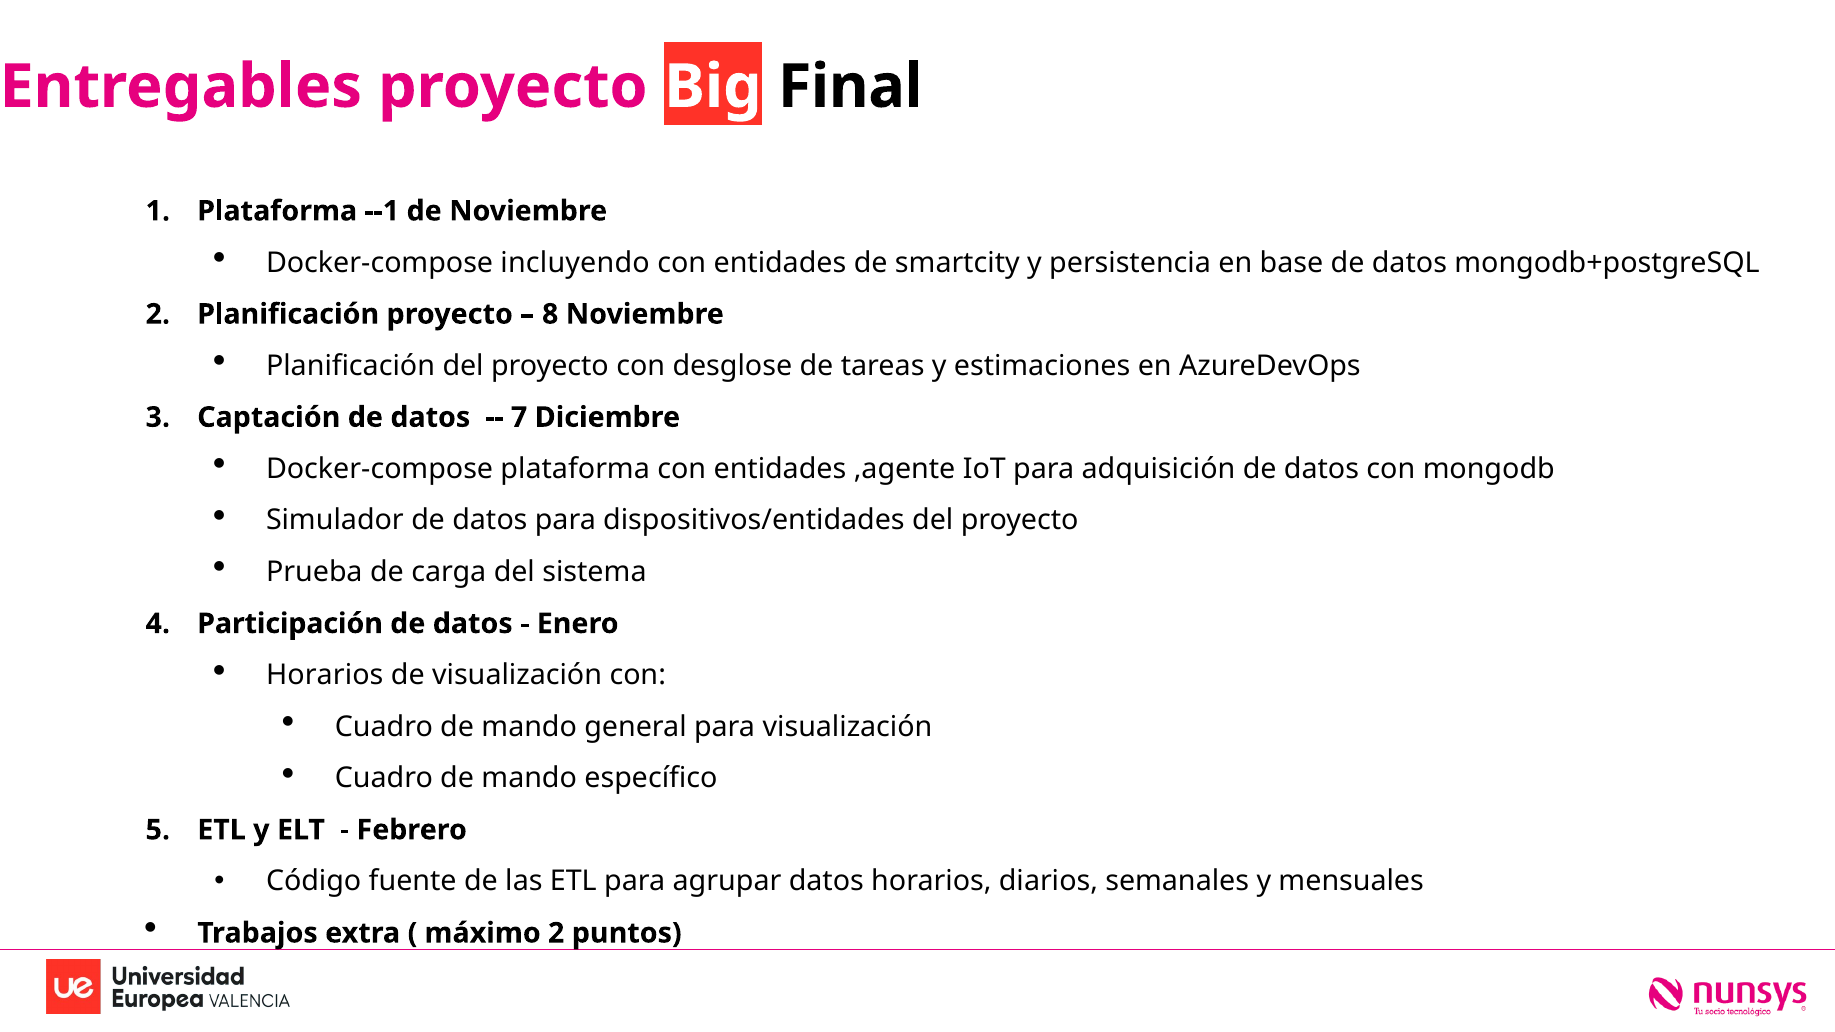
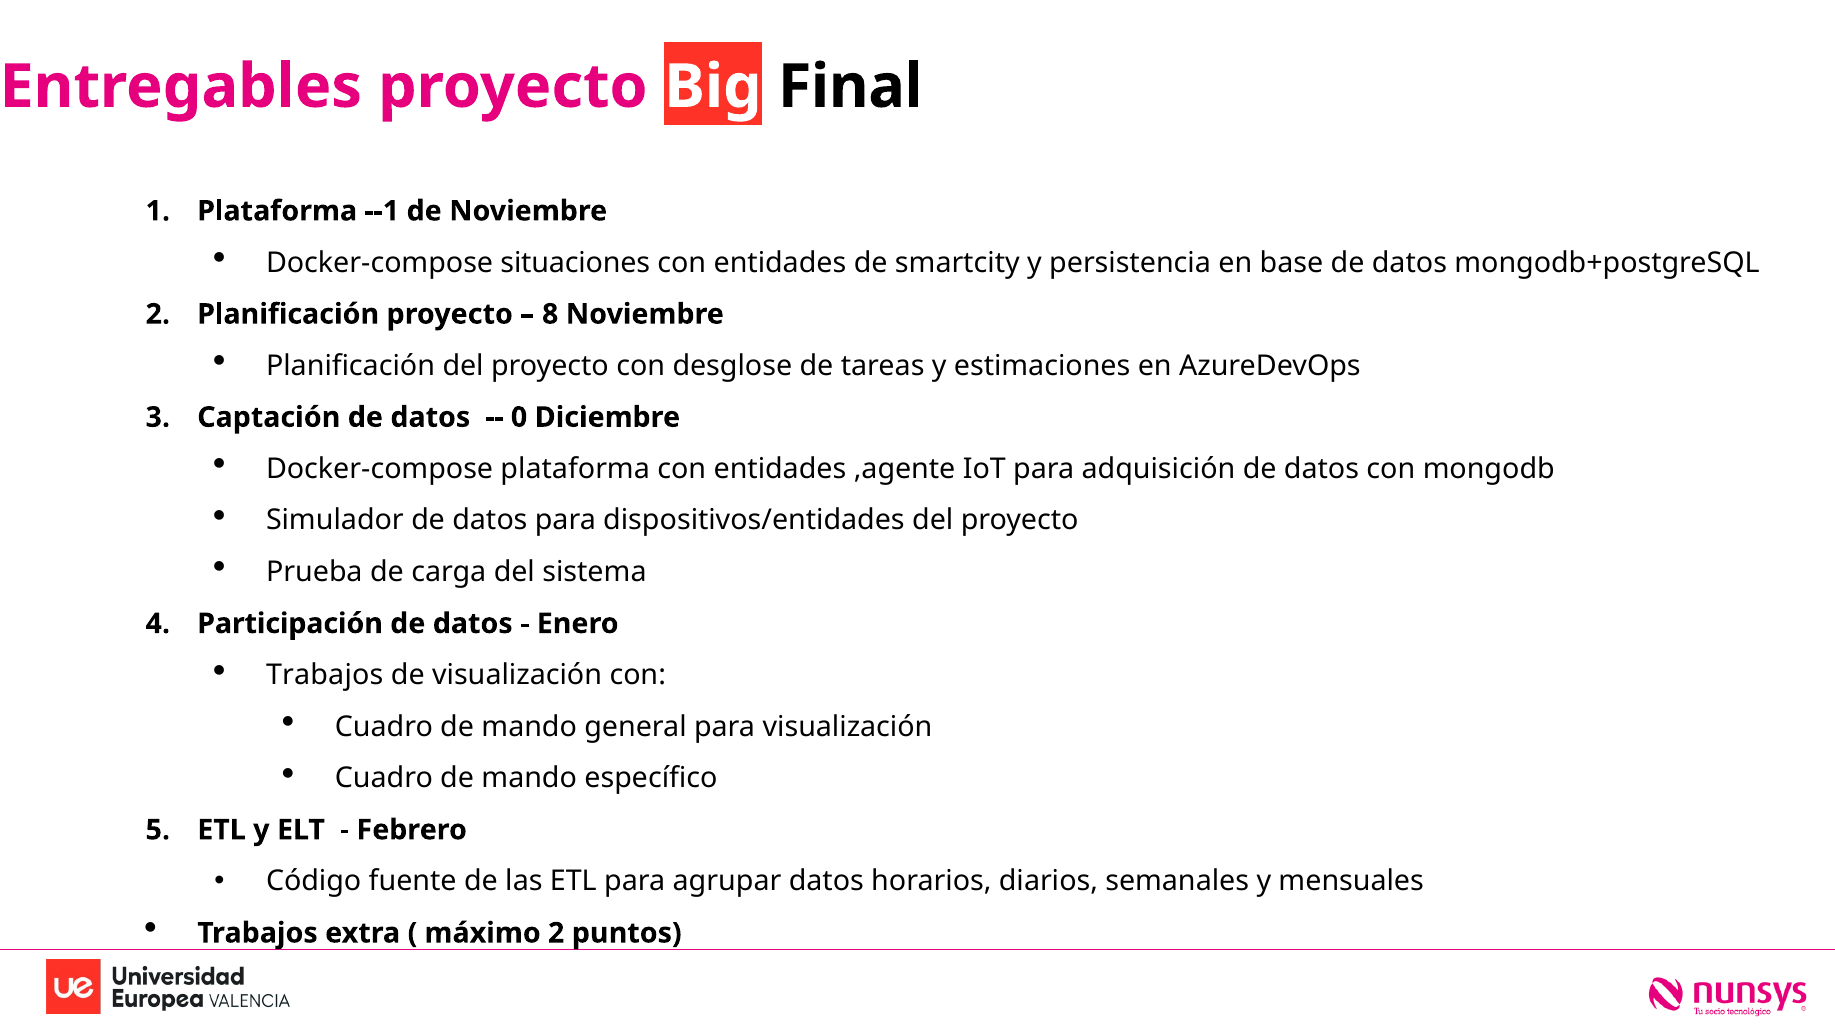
incluyendo: incluyendo -> situaciones (575, 263)
7: 7 -> 0 (519, 417)
Horarios: Horarios -> Trabajos (325, 675)
